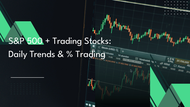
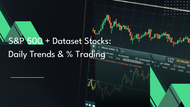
Trading: Trading -> Dataset (67, 41)
